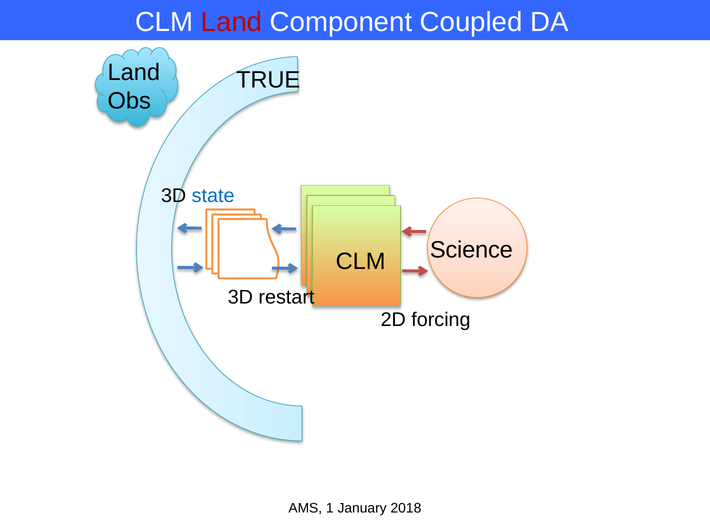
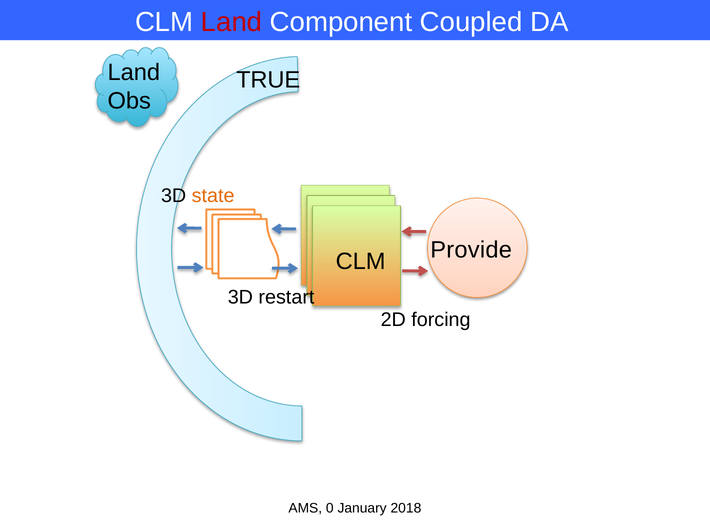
state colour: blue -> orange (213, 196)
Science: Science -> Provide (471, 250)
1: 1 -> 0 (330, 509)
